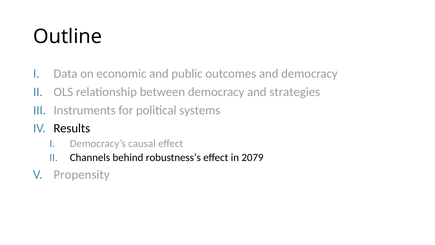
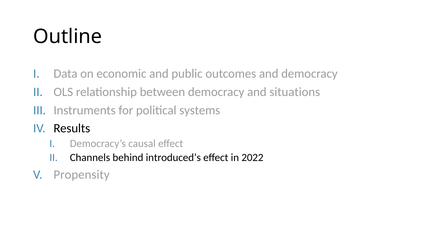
strategies: strategies -> situations (295, 92)
robustness’s: robustness’s -> introduced’s (173, 157)
2079: 2079 -> 2022 (252, 157)
